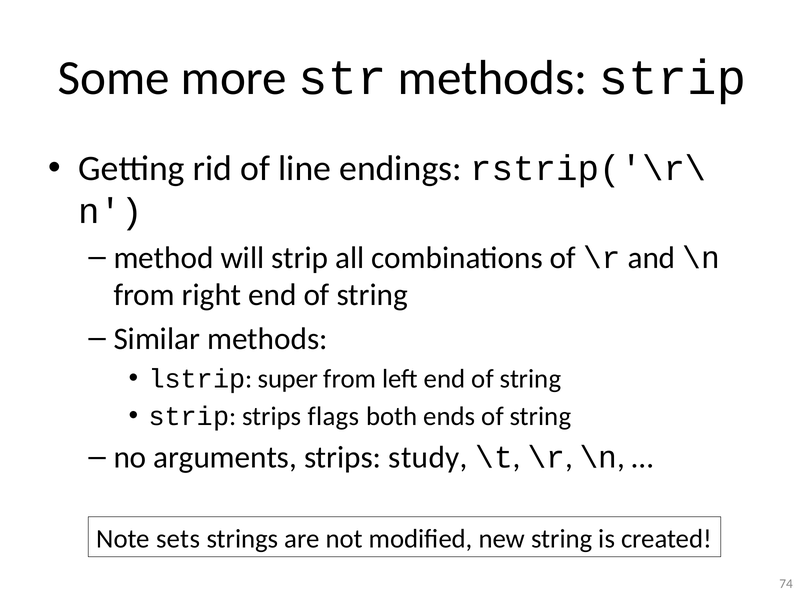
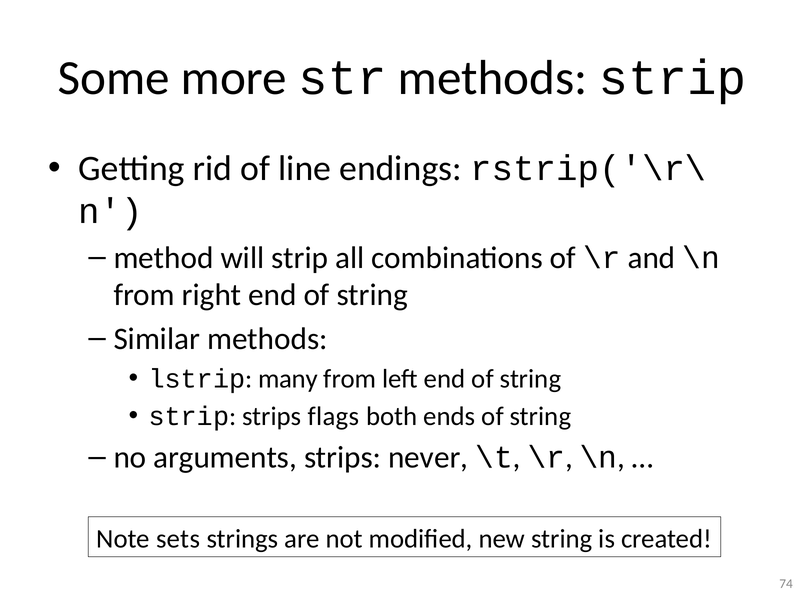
super: super -> many (288, 379)
study: study -> never (428, 458)
